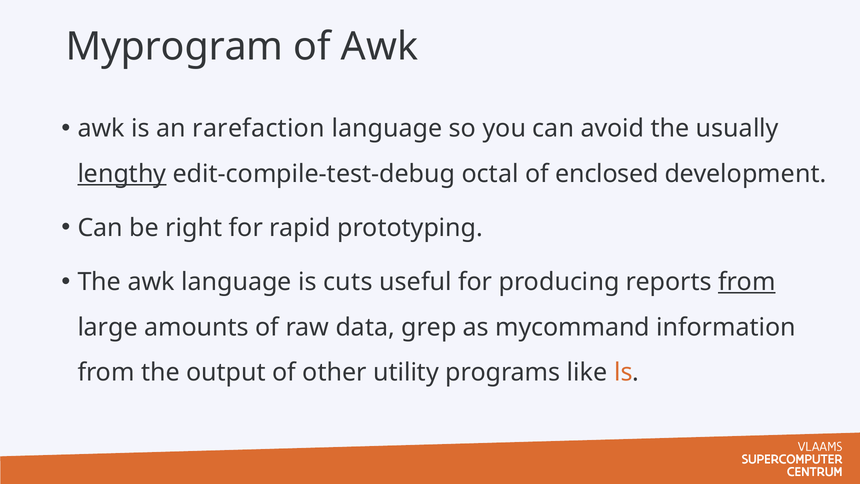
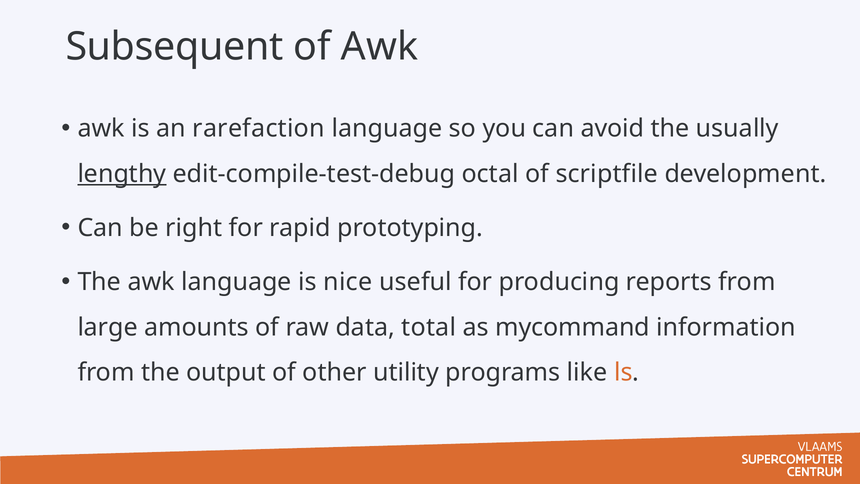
Myprogram: Myprogram -> Subsequent (174, 47)
enclosed: enclosed -> scriptfile (607, 174)
cuts: cuts -> nice (348, 282)
from underline: present -> none (747, 282)
grep: grep -> total (429, 327)
